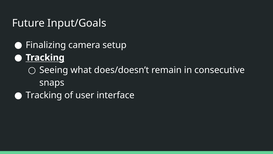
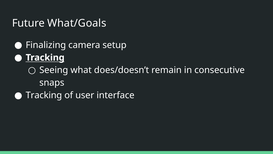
Input/Goals: Input/Goals -> What/Goals (77, 23)
